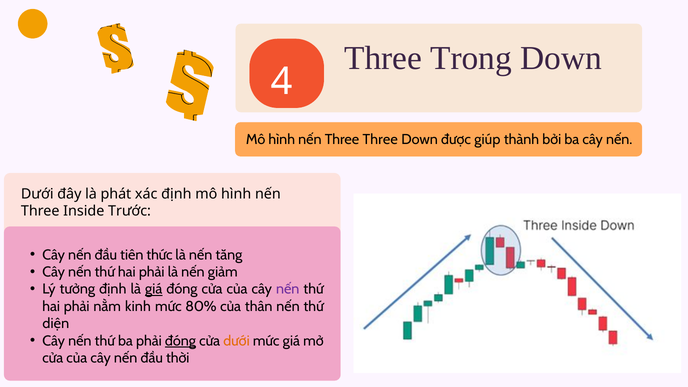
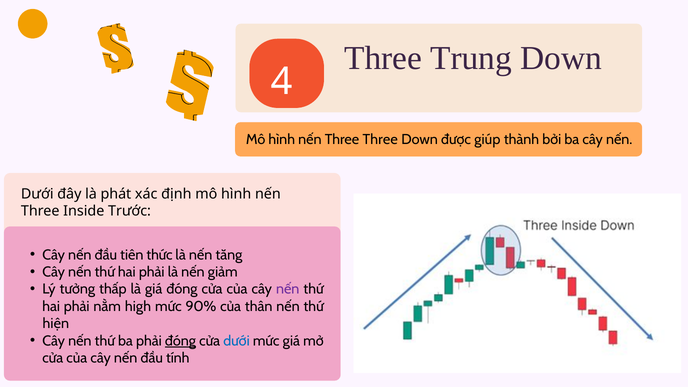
Trong: Trong -> Trung (471, 58)
định: định -> thấp (113, 289)
giá underline: present -> none (154, 289)
kinh: kinh -> high (138, 306)
80%: 80% -> 90% (201, 306)
diện: diện -> hiện (56, 324)
dưới colour: orange -> blue (236, 341)
thời: thời -> tính (178, 358)
